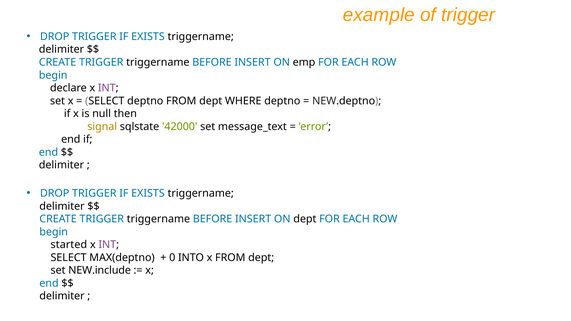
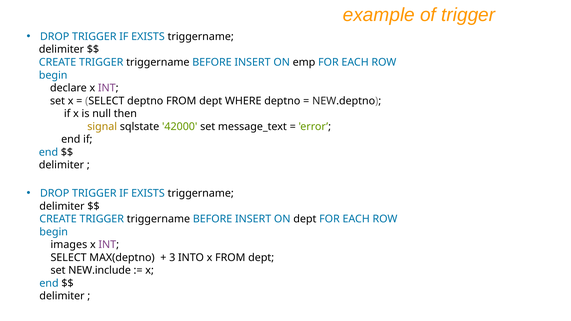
started: started -> images (69, 245)
0: 0 -> 3 (172, 258)
